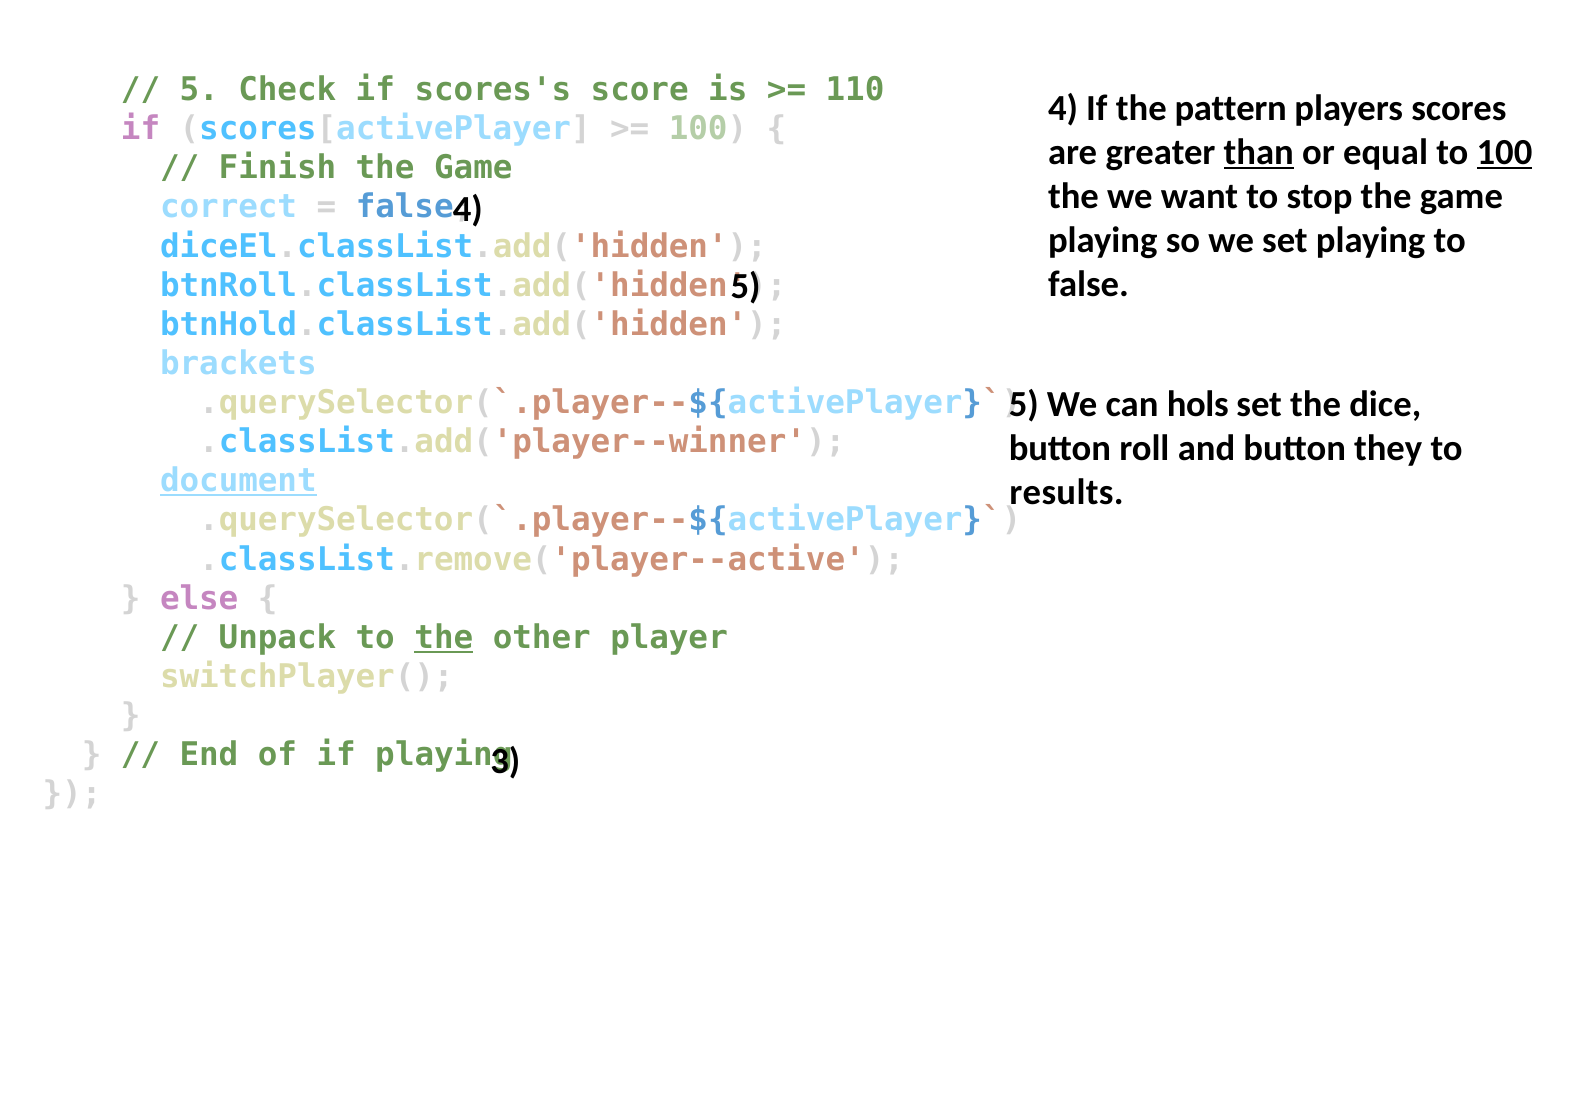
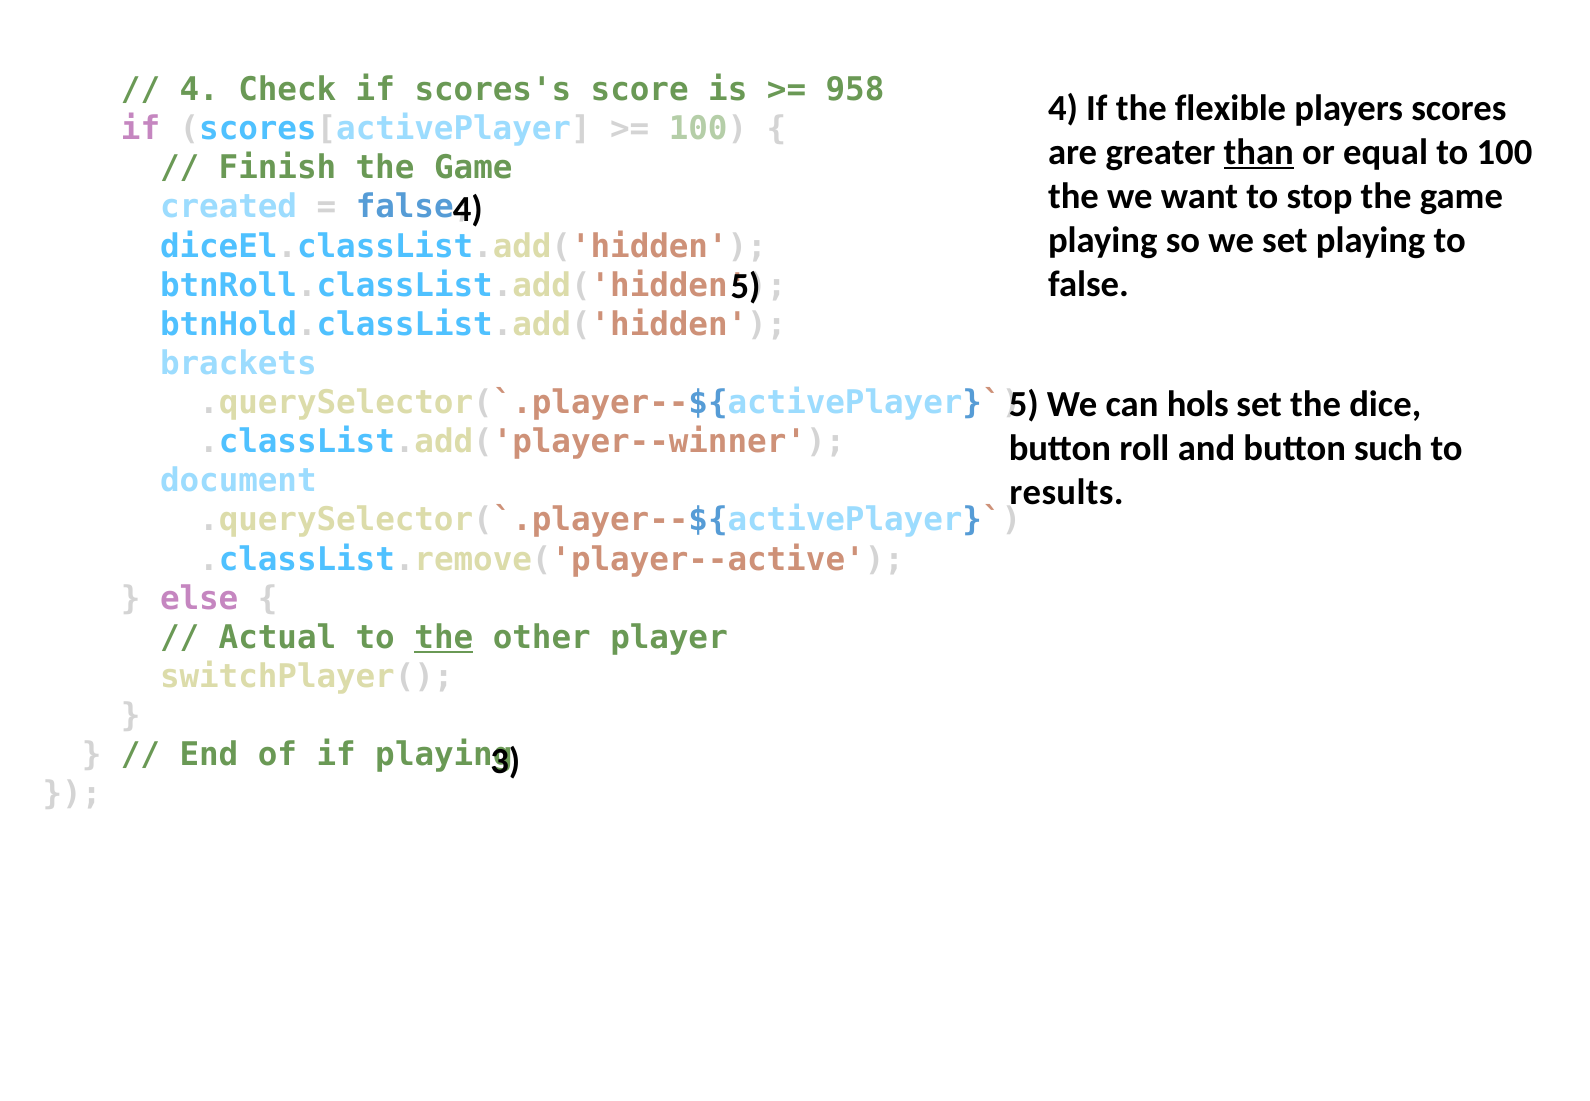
5: 5 -> 4 (199, 90)
110: 110 -> 958 (855, 90)
pattern: pattern -> flexible (1231, 108)
100 underline: present -> none (1504, 152)
correct: correct -> created (229, 207)
they: they -> such (1388, 448)
document underline: present -> none (238, 481)
Unpack: Unpack -> Actual (277, 637)
